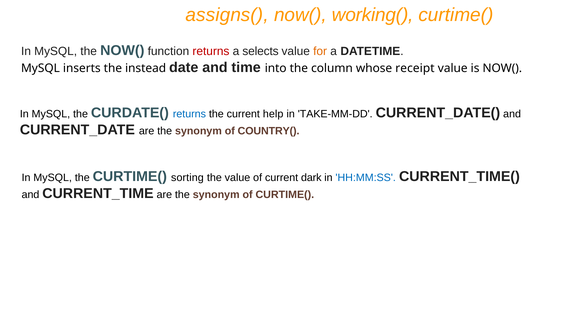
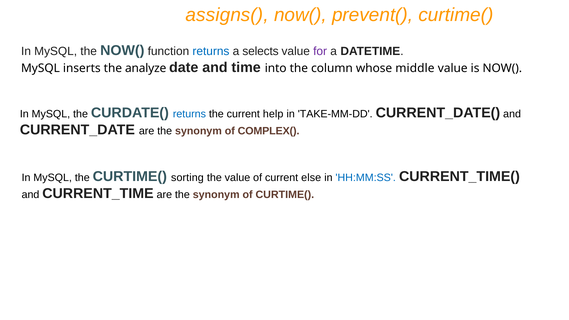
working(: working( -> prevent( (373, 15)
returns colour: red -> blue (211, 51)
for colour: orange -> purple (320, 51)
instead: instead -> analyze (146, 68)
receipt: receipt -> middle (415, 68)
COUNTRY(: COUNTRY( -> COMPLEX( (269, 131)
dark: dark -> else (311, 178)
